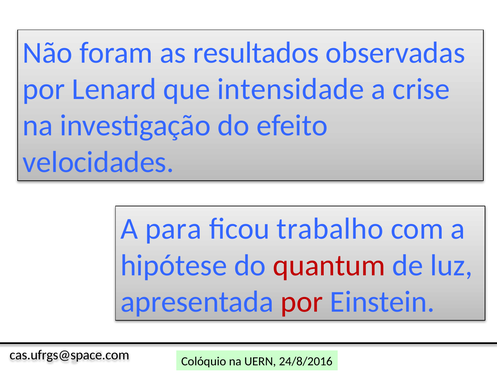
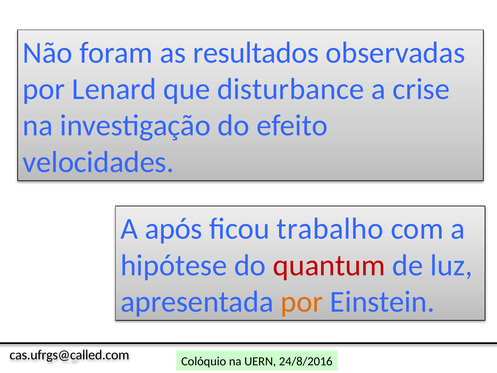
intensidade: intensidade -> disturbance (291, 89)
para: para -> após (174, 229)
por colour: red -> orange (302, 302)
cas.ufrgs@space.com: cas.ufrgs@space.com -> cas.ufrgs@called.com (69, 355)
